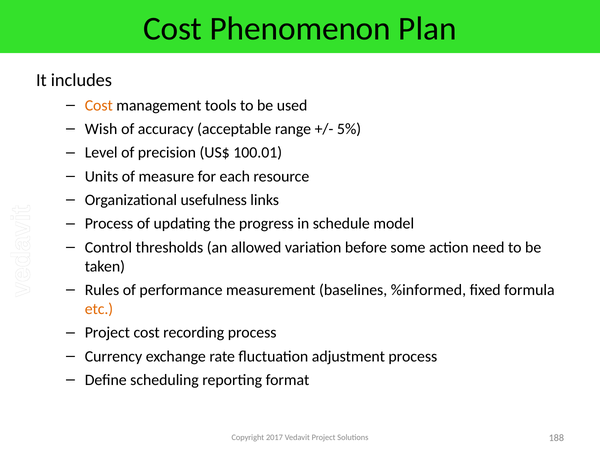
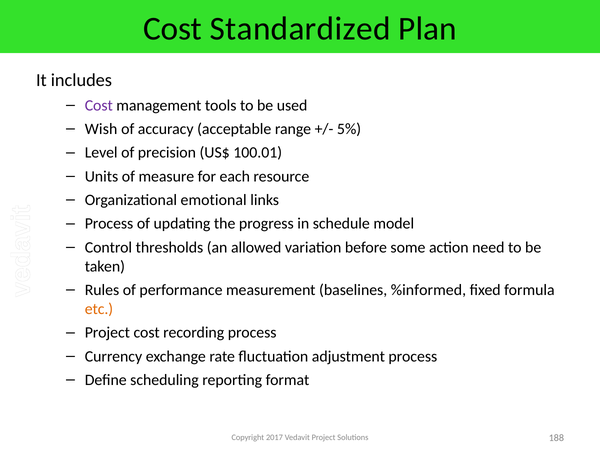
Phenomenon: Phenomenon -> Standardized (300, 29)
Cost colour: orange -> purple (99, 105)
usefulness: usefulness -> emotional (214, 200)
